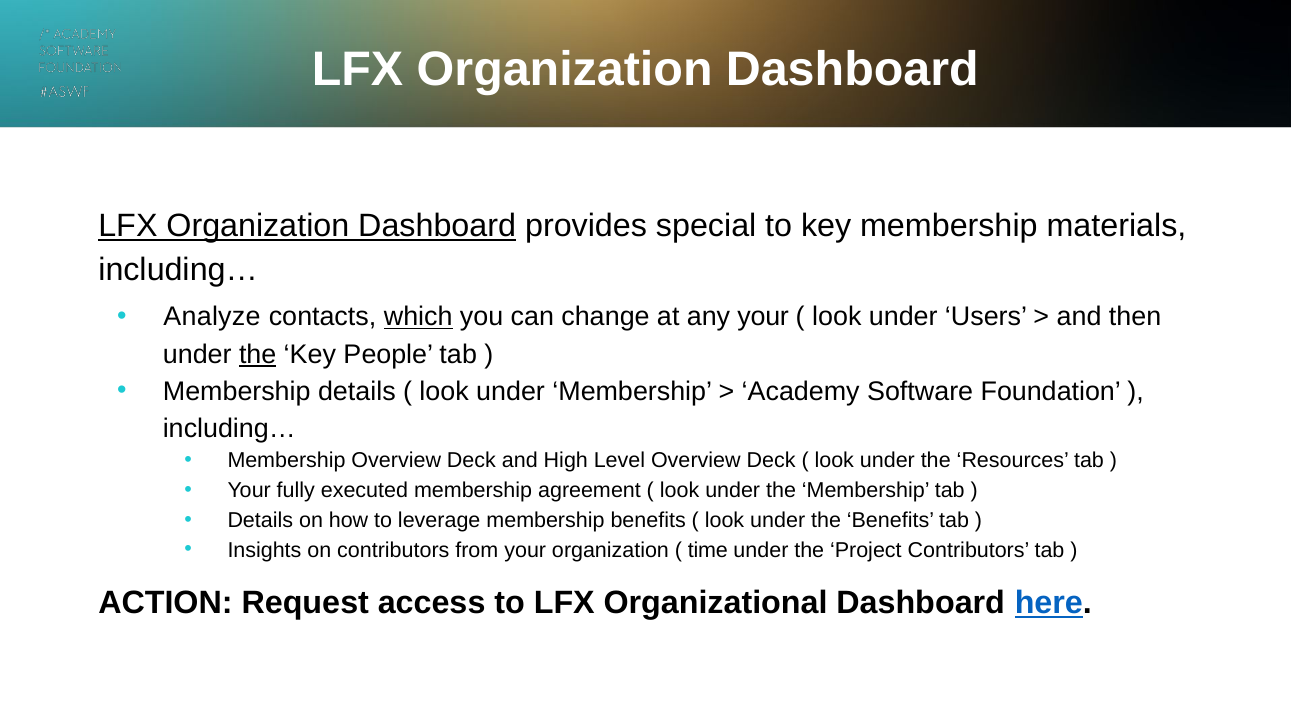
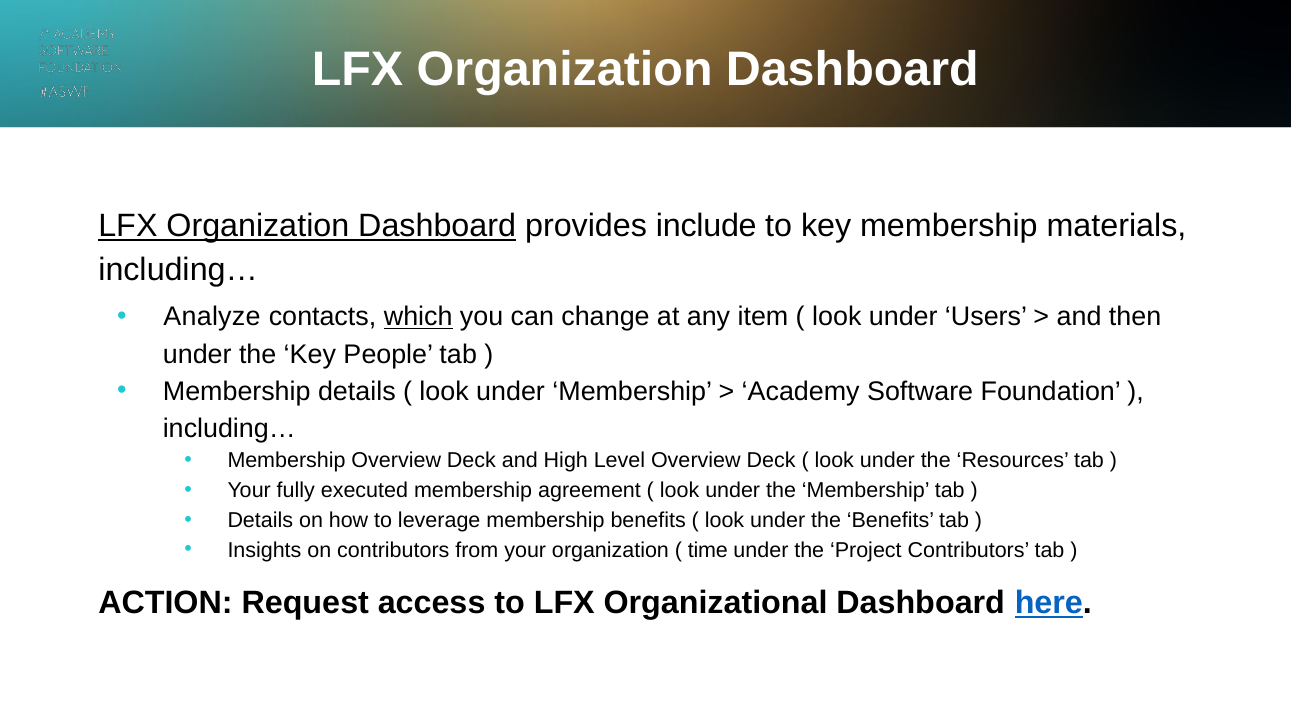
special: special -> include (706, 226)
any your: your -> item (763, 317)
the underline: present -> none (258, 354)
